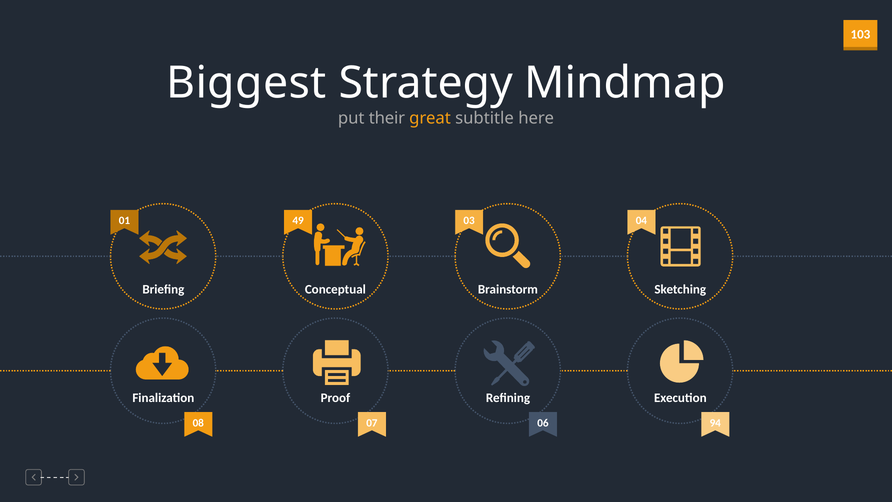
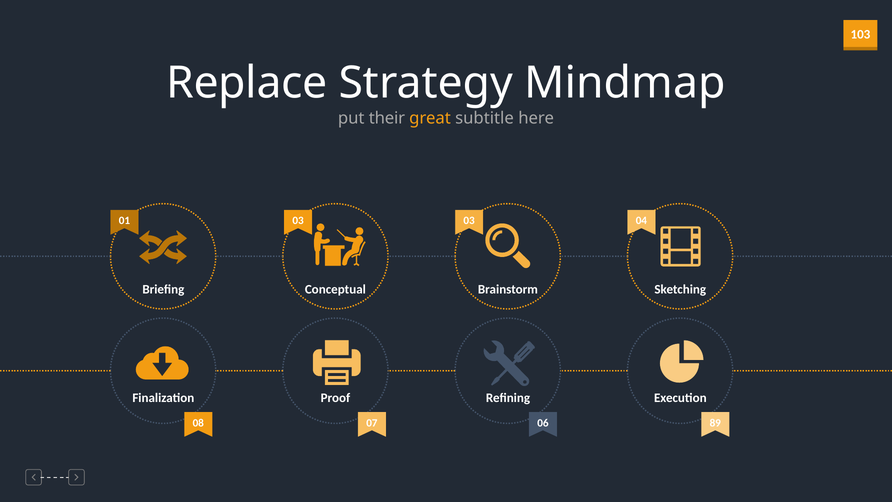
Biggest: Biggest -> Replace (247, 83)
01 49: 49 -> 03 (298, 221)
94: 94 -> 89 (715, 423)
